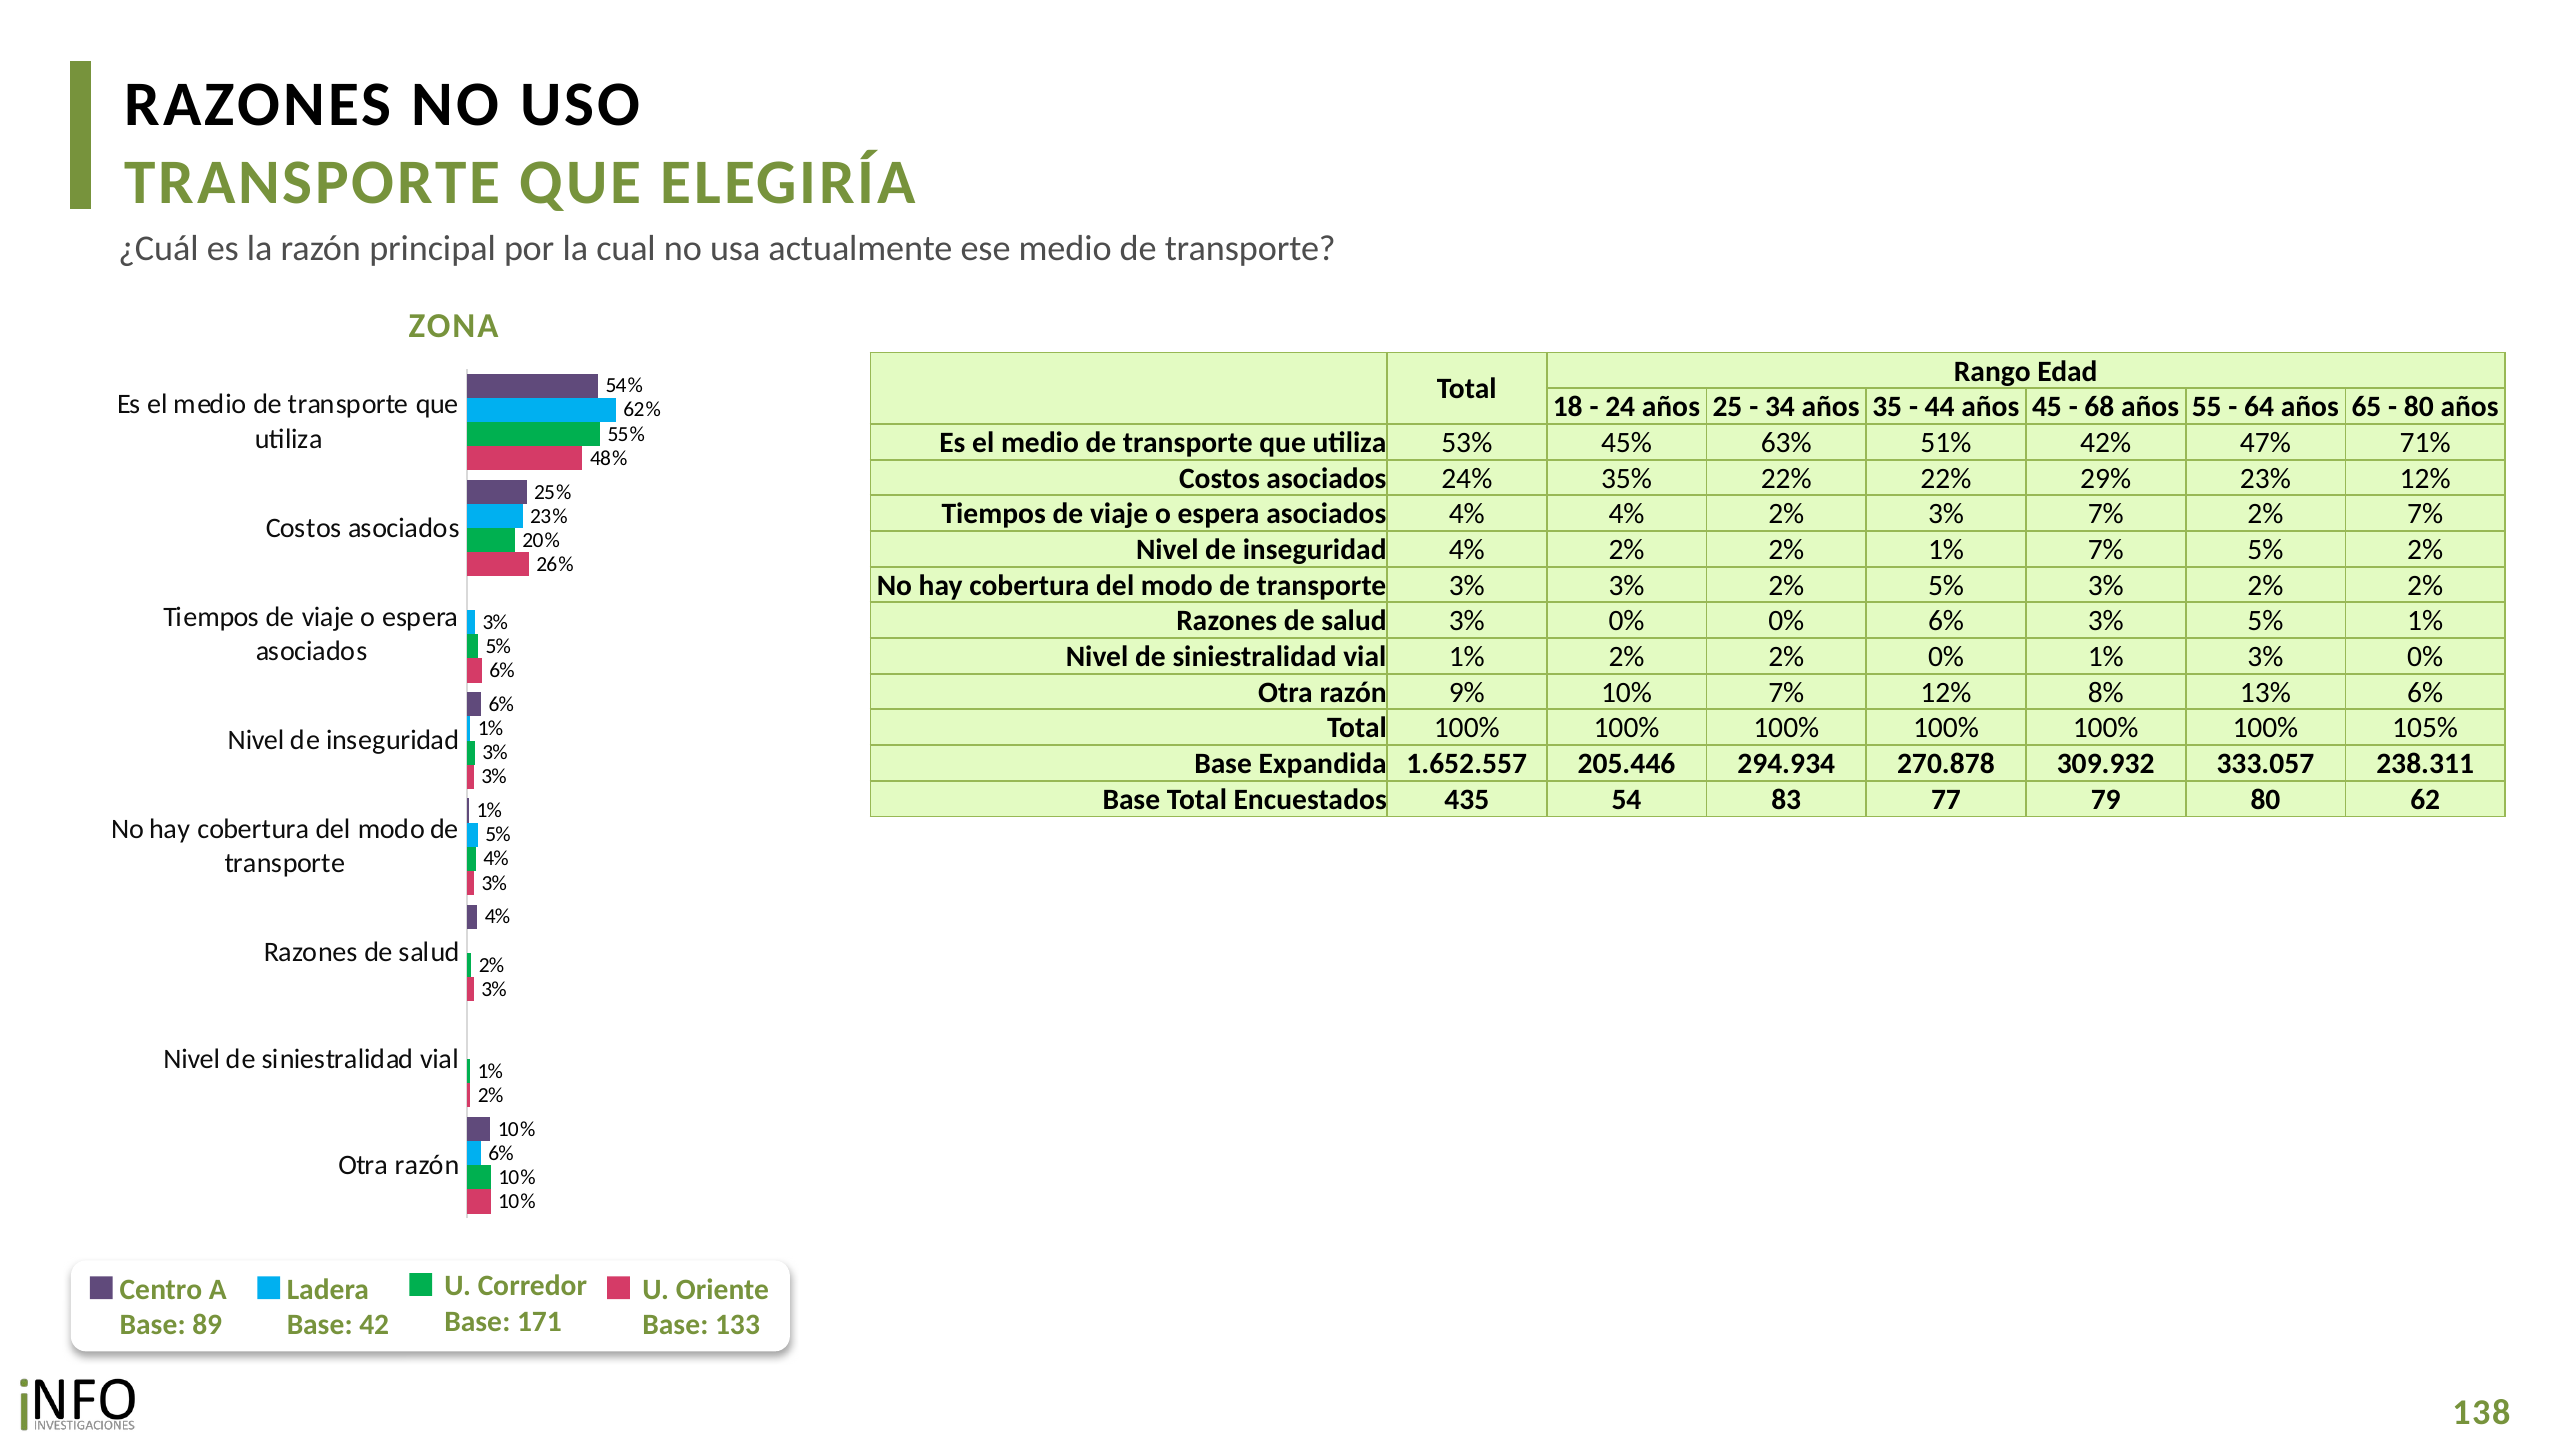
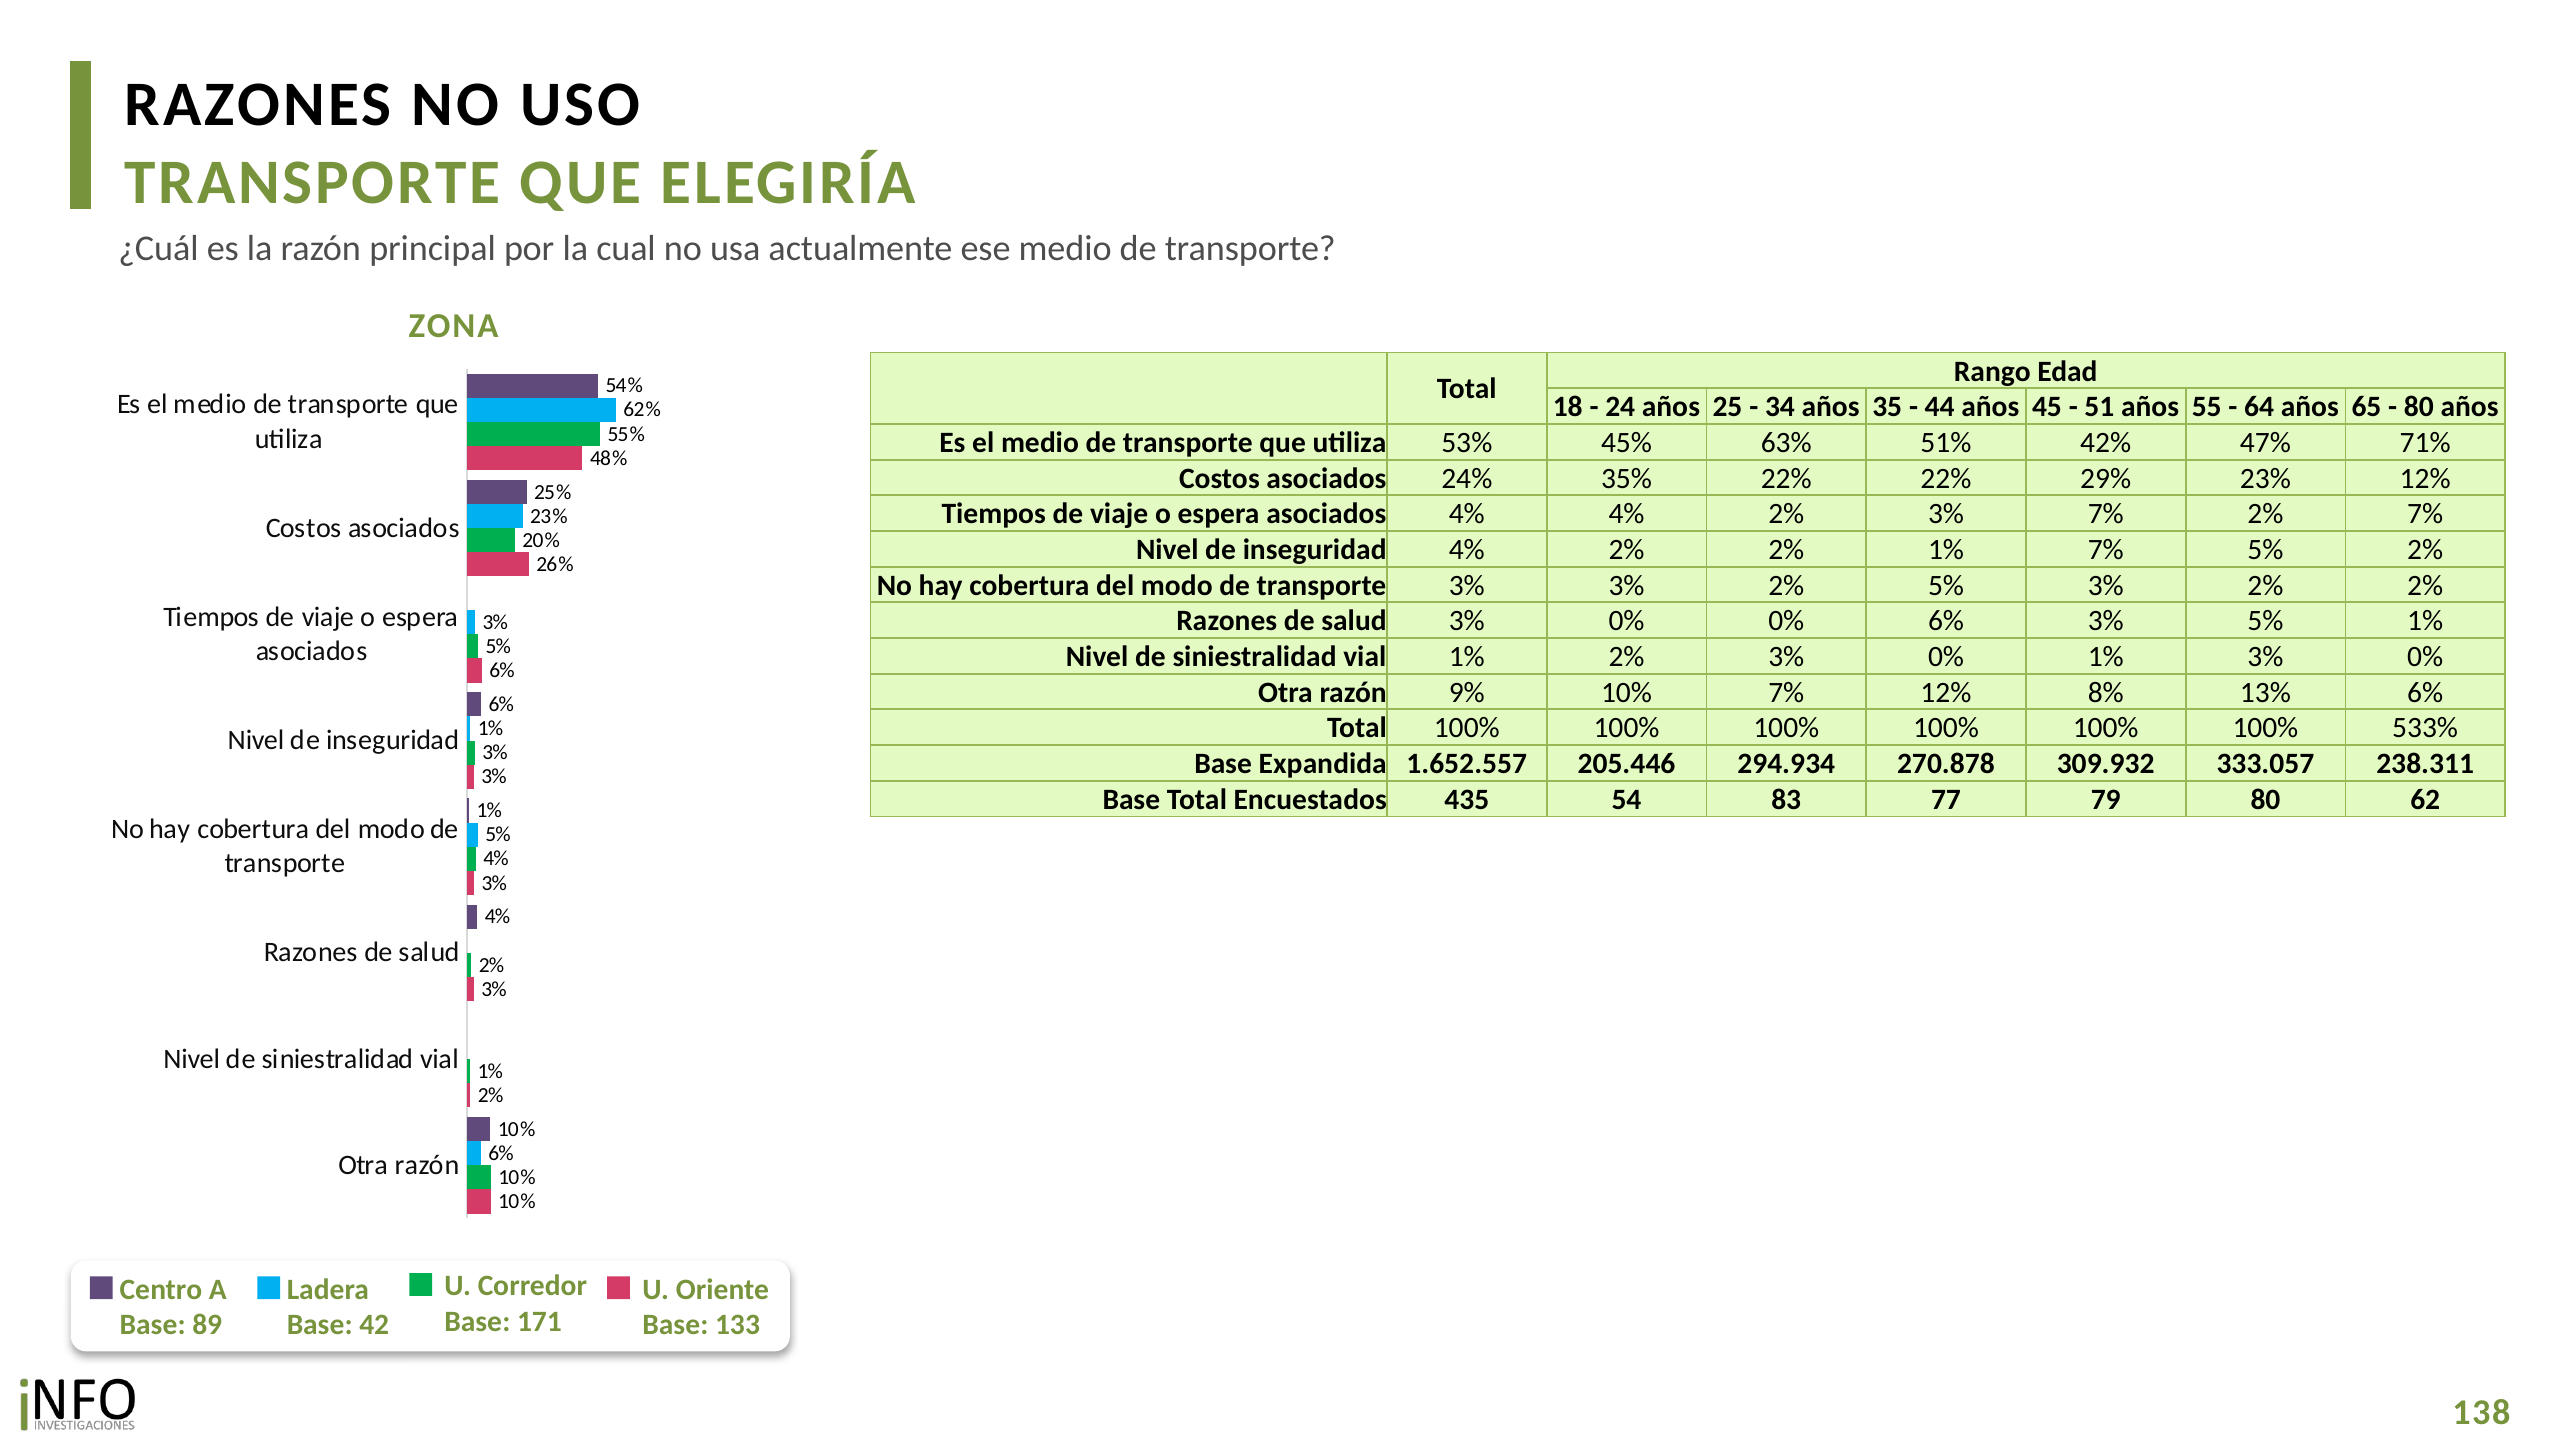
68: 68 -> 51 (2099, 407)
1% 2% 2%: 2% -> 3% (1786, 657)
105%: 105% -> 533% (2425, 728)
